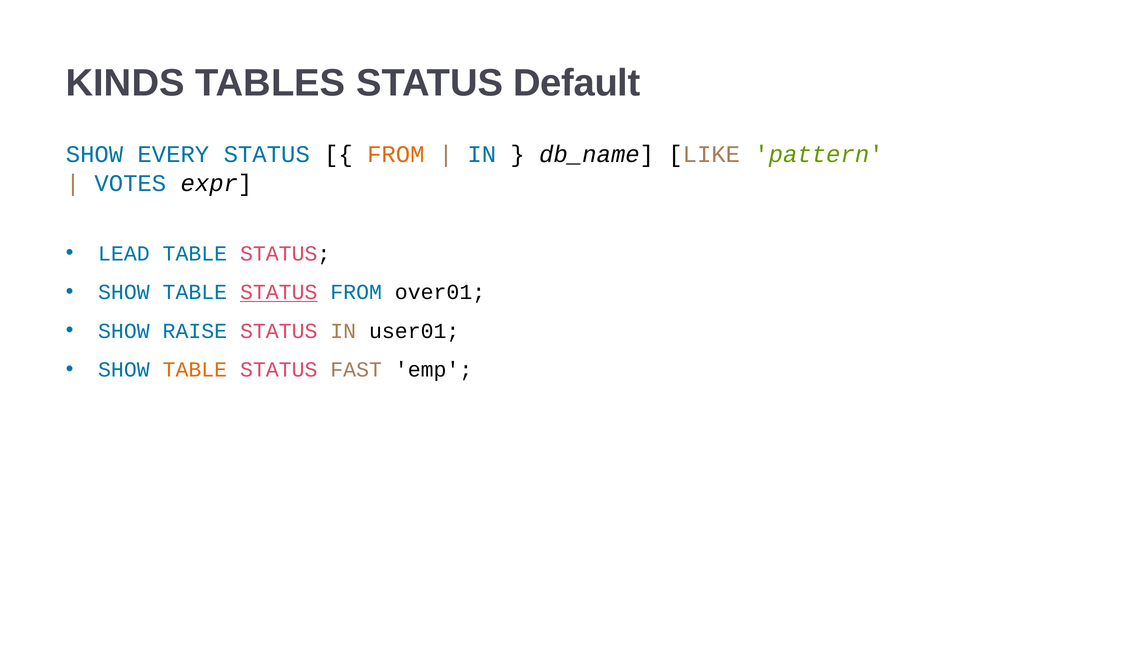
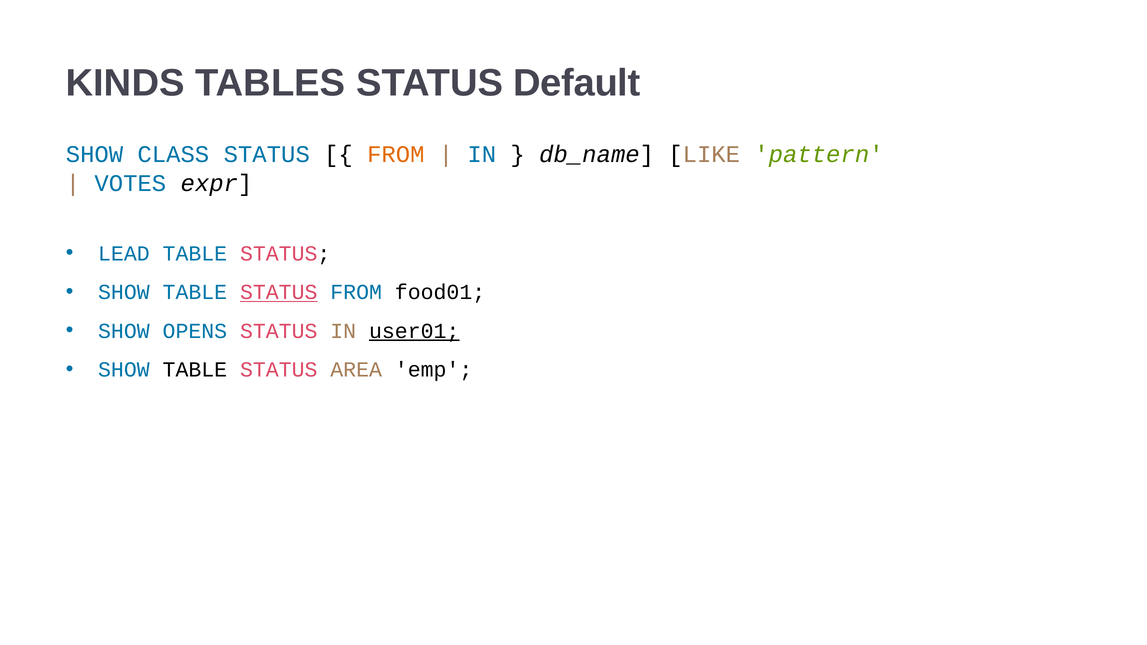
EVERY: EVERY -> CLASS (173, 155)
over01: over01 -> food01 (440, 292)
RAISE: RAISE -> OPENS (195, 331)
user01 underline: none -> present (414, 331)
TABLE colour: orange -> black (195, 370)
FAST: FAST -> AREA (356, 370)
